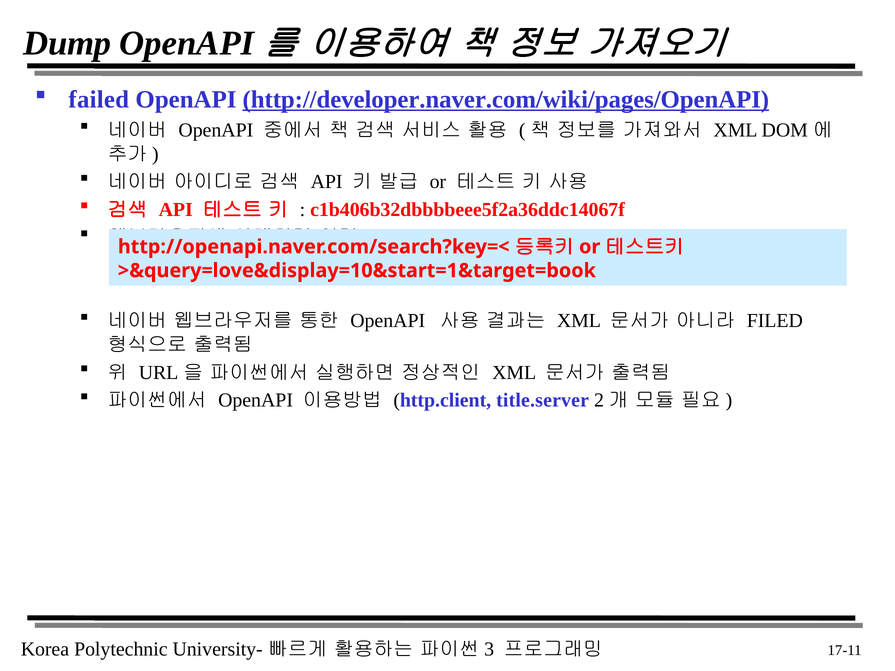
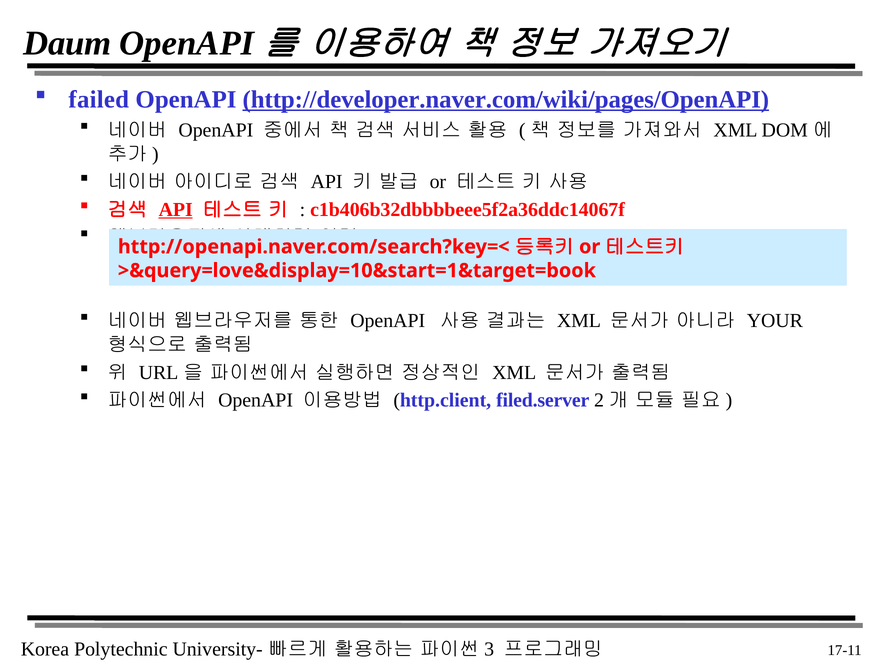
Dump: Dump -> Daum (67, 43)
API underline: none -> present (176, 210)
FILED: FILED -> YOUR (775, 321)
title.server: title.server -> filed.server (543, 401)
